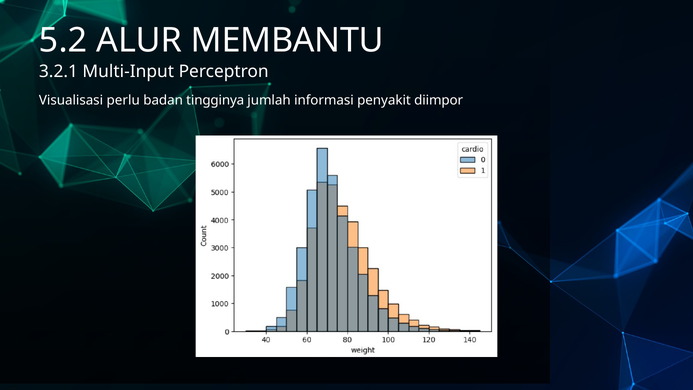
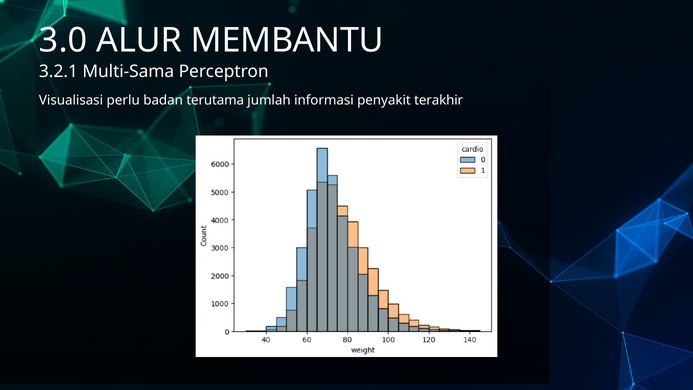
5.2: 5.2 -> 3.0 (63, 40)
Multi-Input: Multi-Input -> Multi-Sama (128, 72)
tingginya: tingginya -> terutama (215, 100)
diimpor: diimpor -> terakhir (439, 100)
